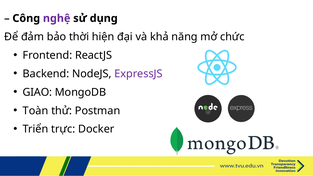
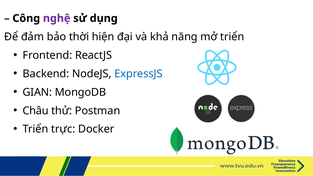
mở chức: chức -> triển (232, 37)
ExpressJS colour: purple -> blue (138, 74)
GIAO: GIAO -> GIAN (37, 92)
Toàn: Toàn -> Châu (36, 111)
